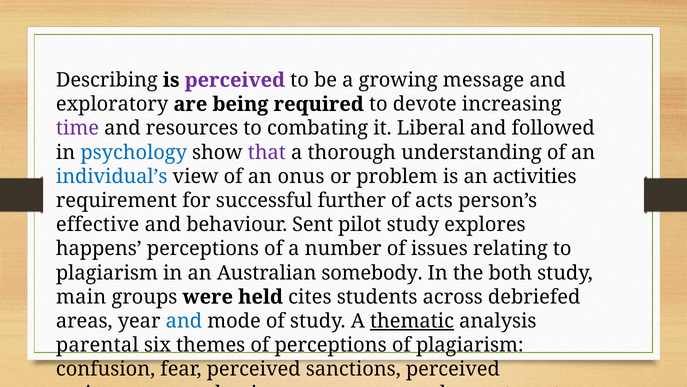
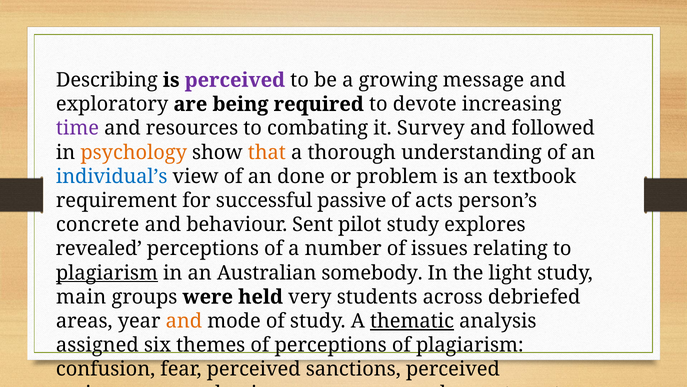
Liberal: Liberal -> Survey (431, 128)
psychology colour: blue -> orange (134, 152)
that colour: purple -> orange (267, 152)
onus: onus -> done (301, 176)
activities: activities -> textbook (535, 176)
further: further -> passive (352, 200)
effective: effective -> concrete (98, 224)
happens: happens -> revealed (99, 248)
plagiarism underline: none -> present (107, 273)
both: both -> light (510, 273)
cites: cites -> very (310, 297)
and colour: blue -> orange (184, 321)
parental: parental -> assigned (97, 345)
